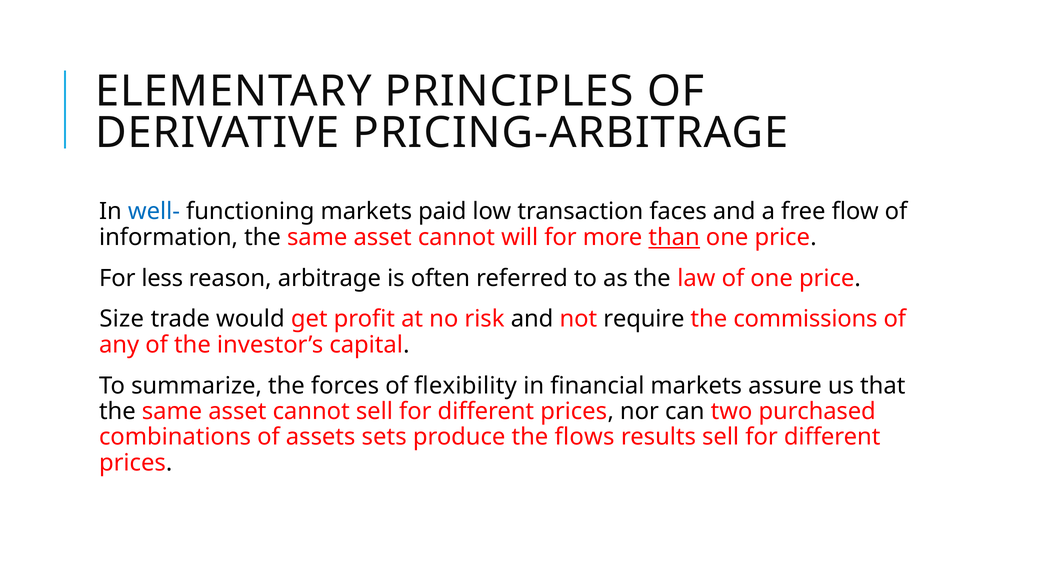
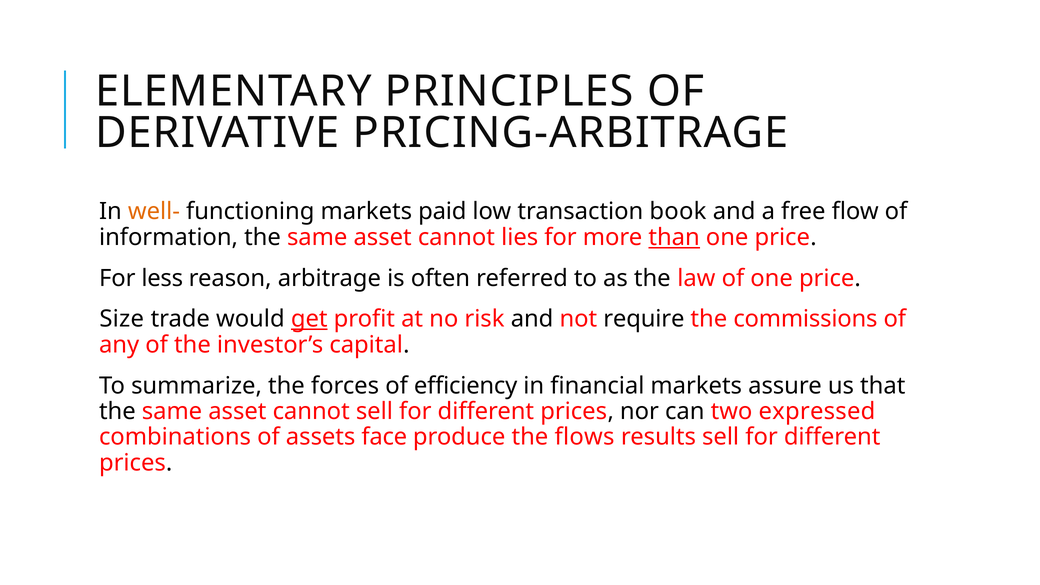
well- colour: blue -> orange (154, 212)
faces: faces -> book (678, 212)
will: will -> lies (520, 237)
get underline: none -> present (309, 319)
flexibility: flexibility -> efficiency (466, 386)
purchased: purchased -> expressed (817, 411)
sets: sets -> face (384, 437)
